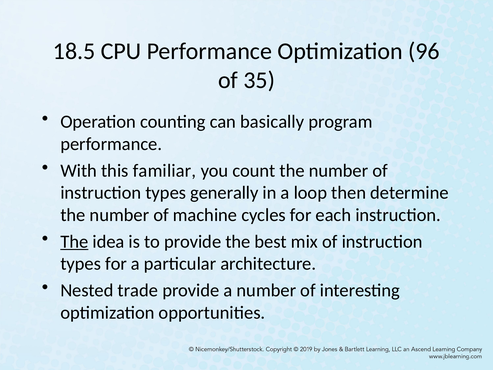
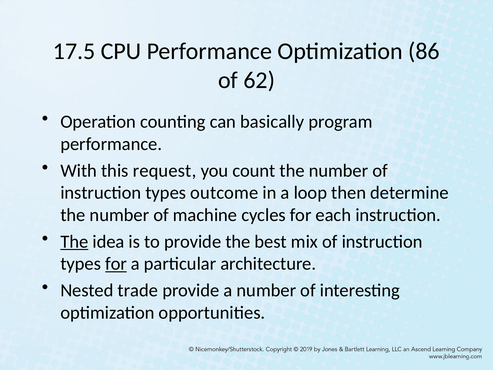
18.5: 18.5 -> 17.5 (74, 51)
96: 96 -> 86 (424, 51)
35: 35 -> 62 (259, 80)
familiar: familiar -> request (165, 170)
generally: generally -> outcome (224, 193)
for underline: none -> present (116, 264)
